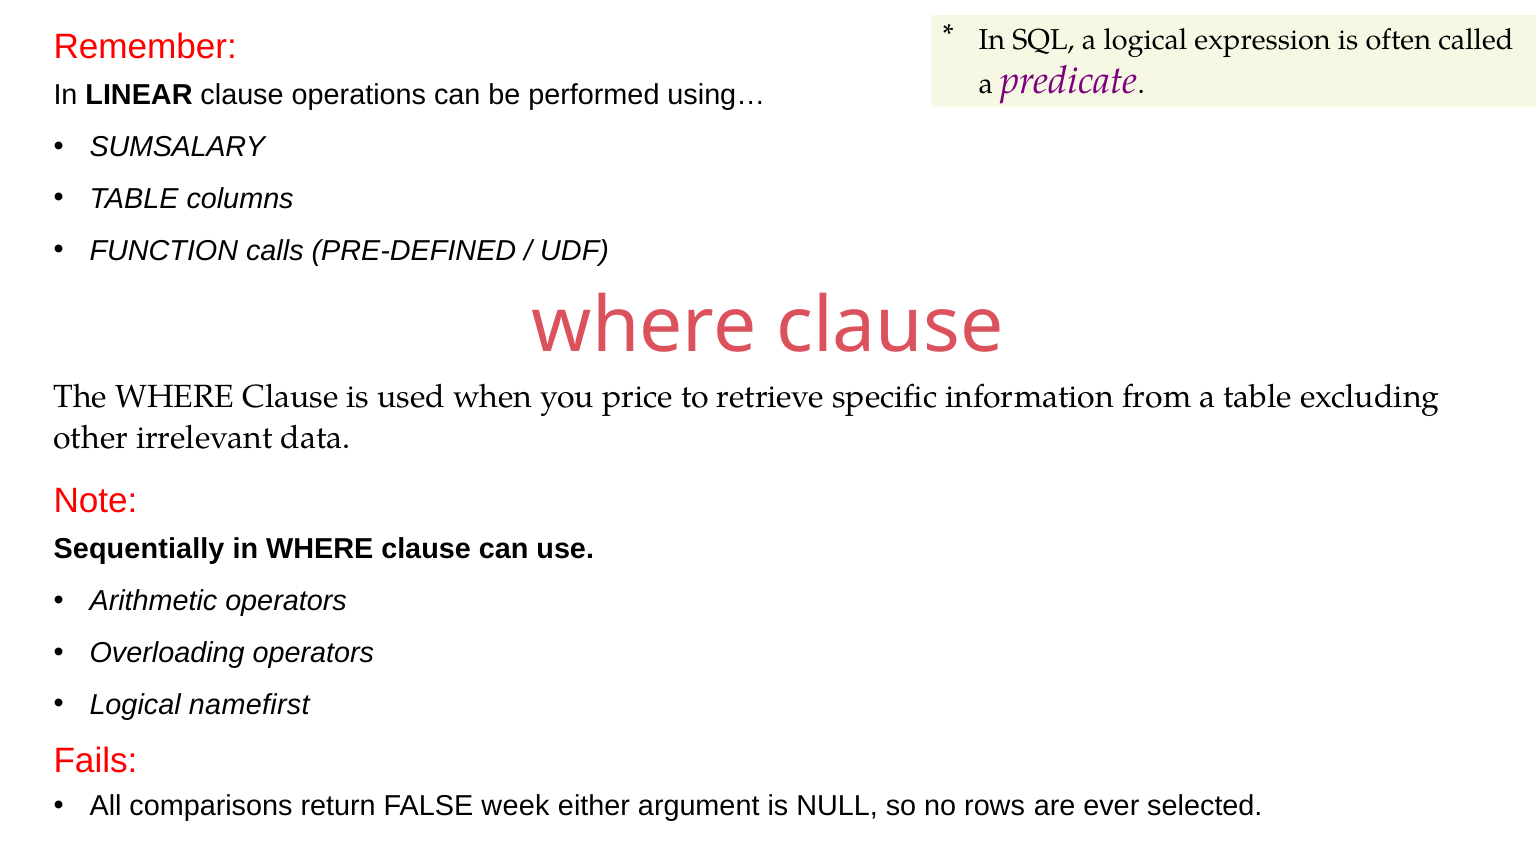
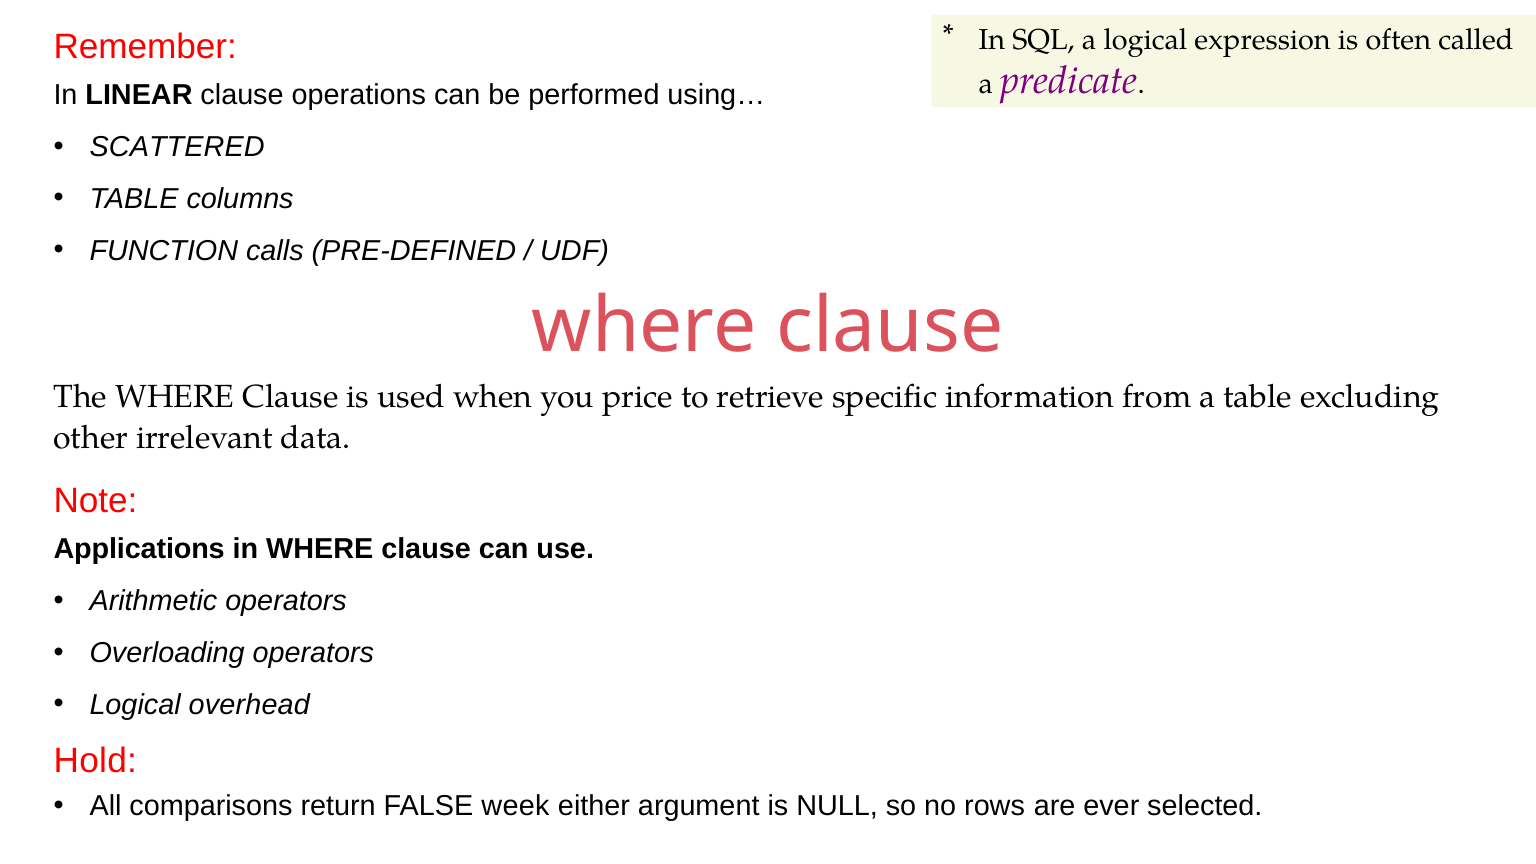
SUMSALARY: SUMSALARY -> SCATTERED (177, 147)
Sequentially: Sequentially -> Applications (139, 549)
namefirst: namefirst -> overhead (249, 705)
Fails: Fails -> Hold (95, 761)
